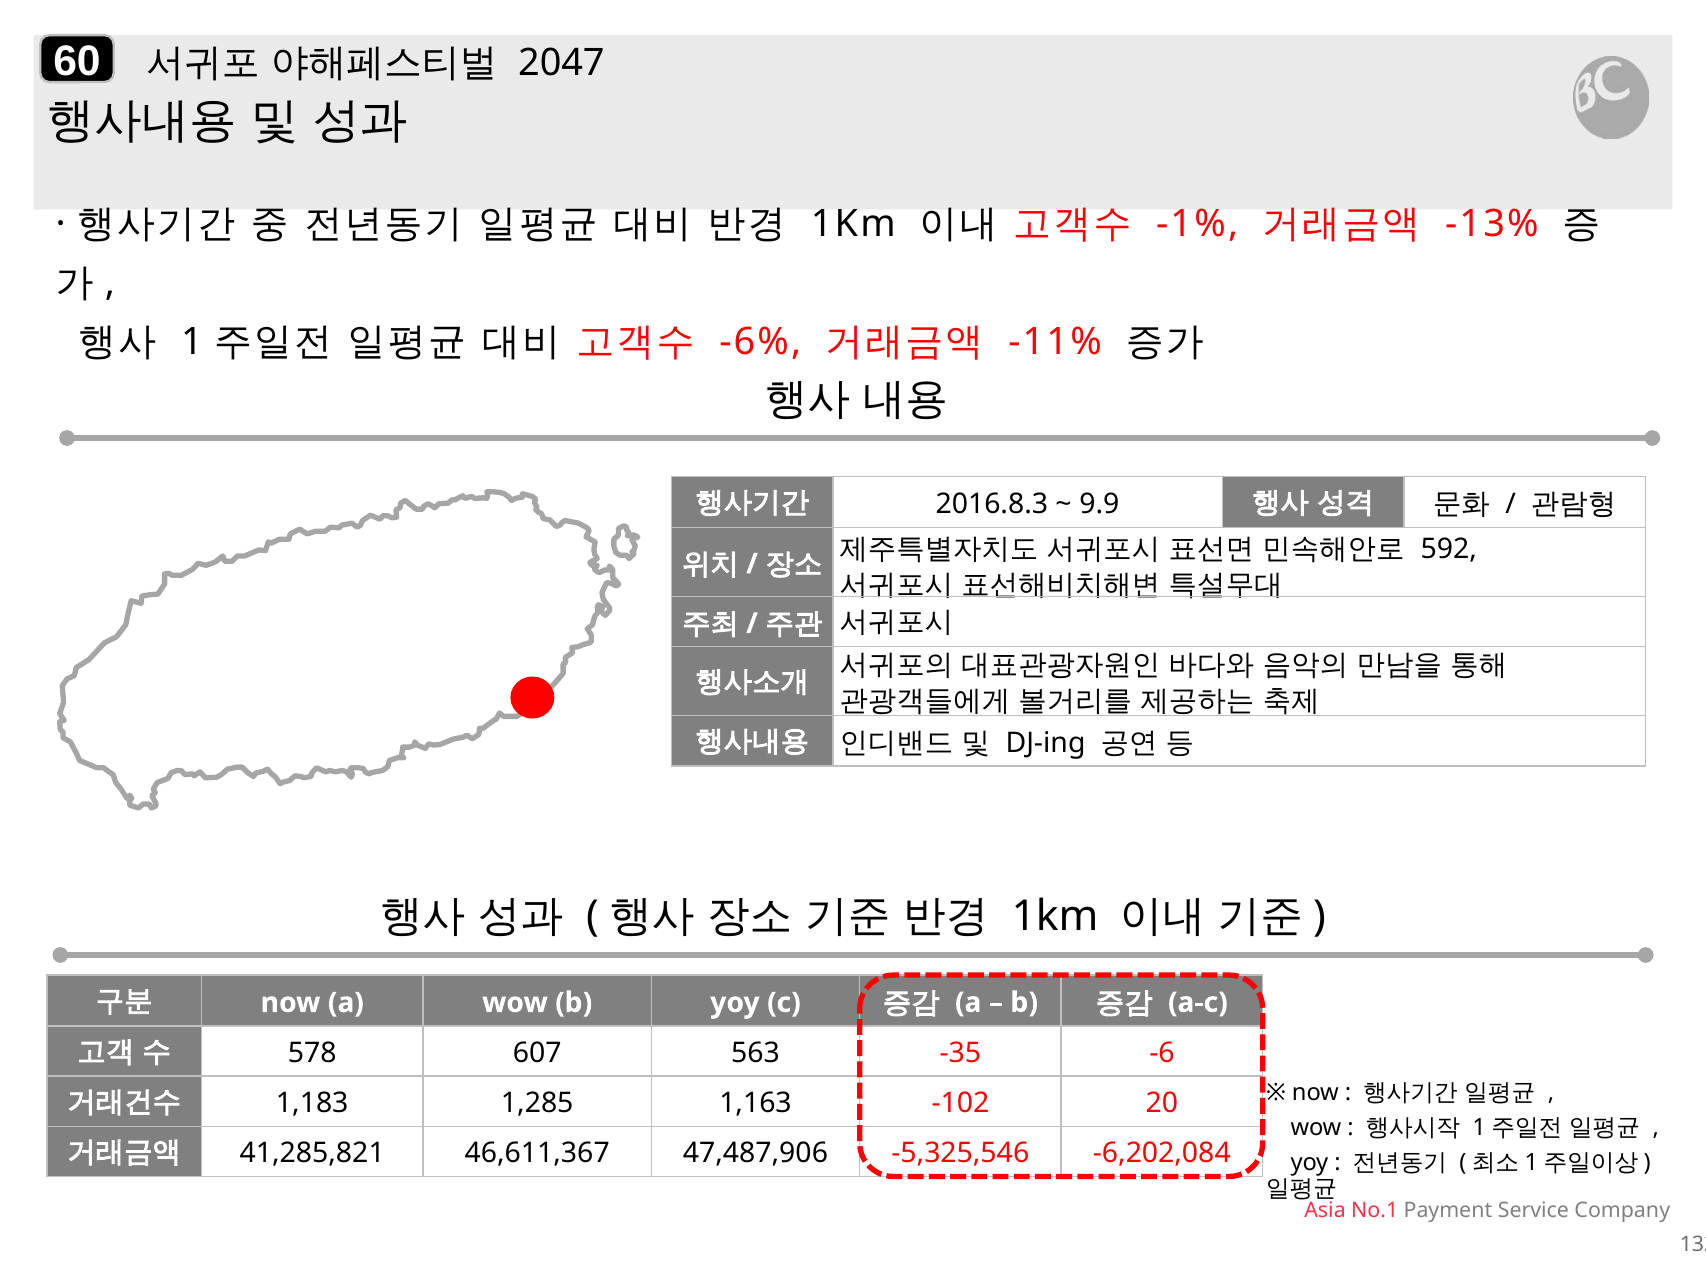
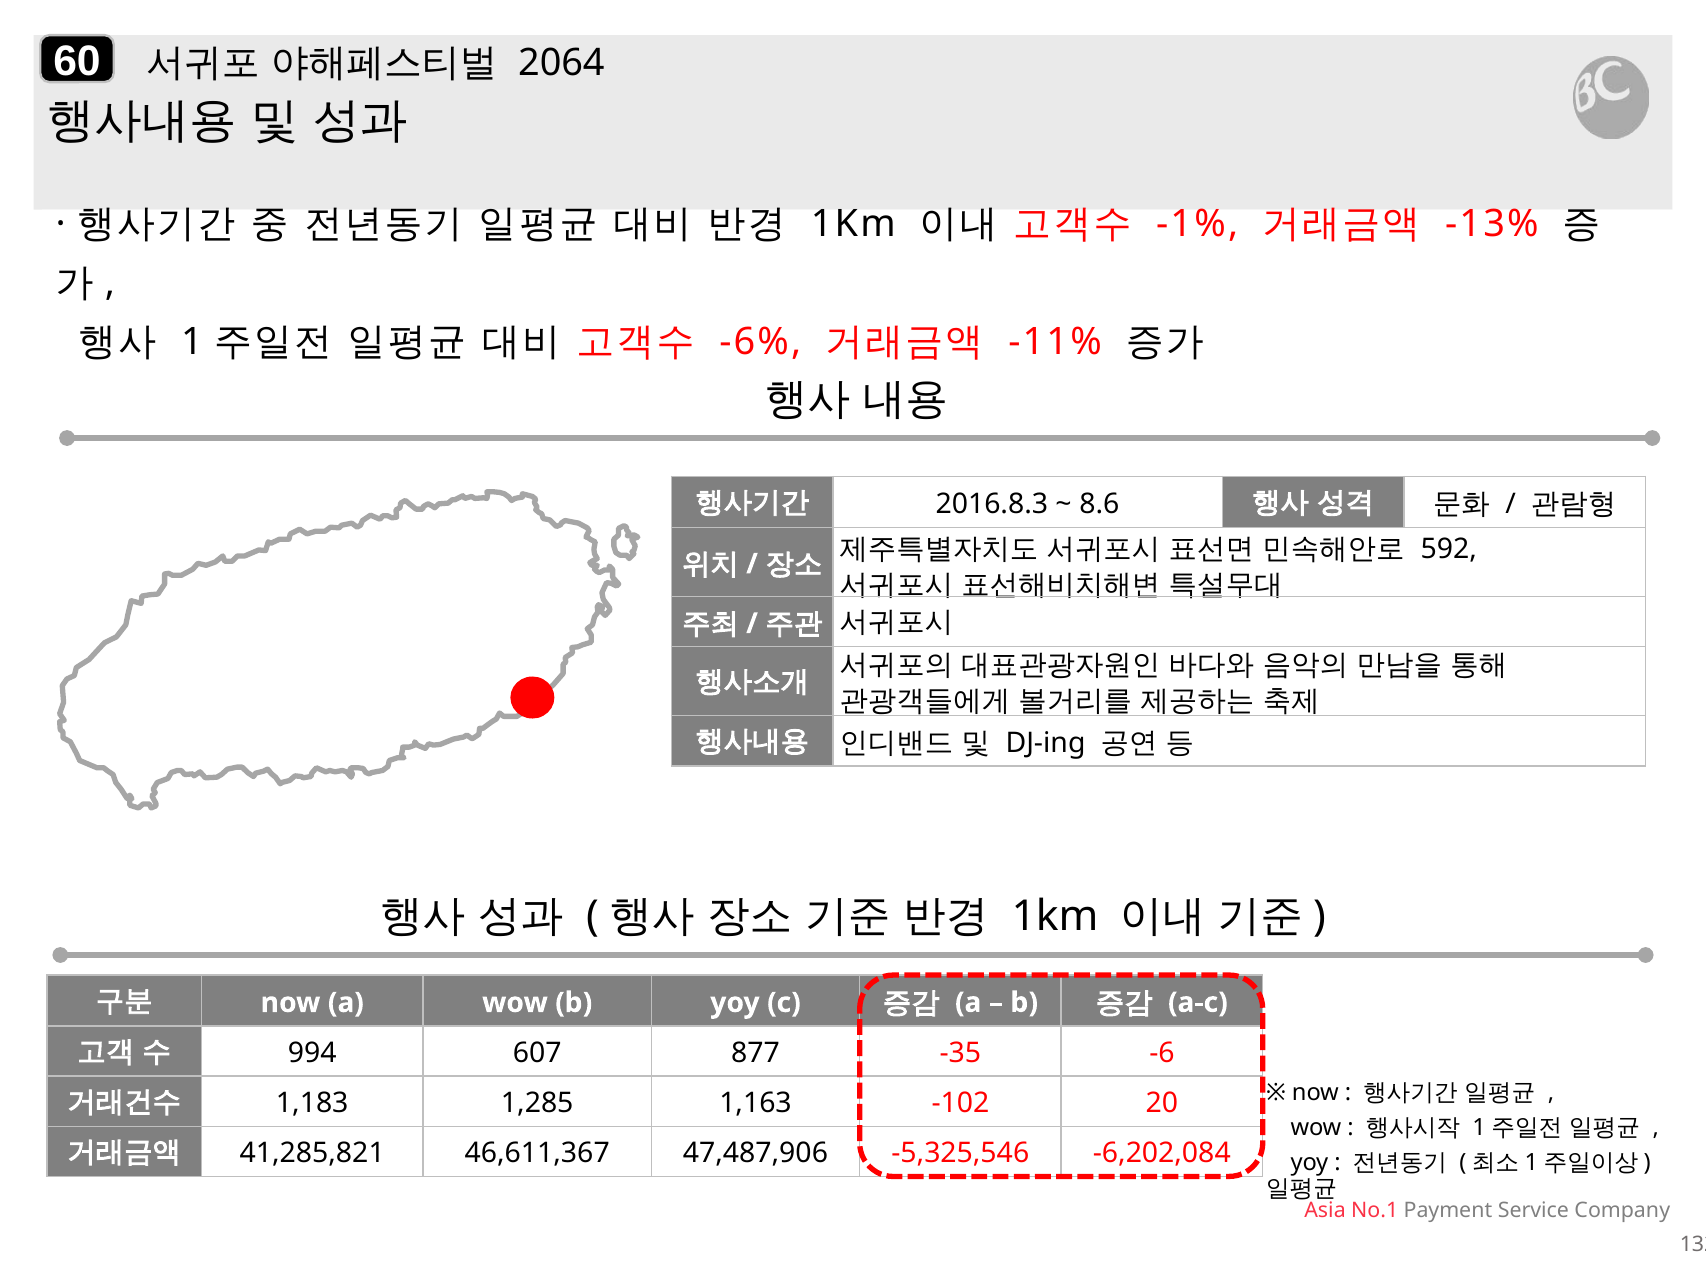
2047: 2047 -> 2064 (561, 63)
9.9: 9.9 -> 8.6 (1099, 504)
578: 578 -> 994 (312, 1054)
563: 563 -> 877 (756, 1054)
